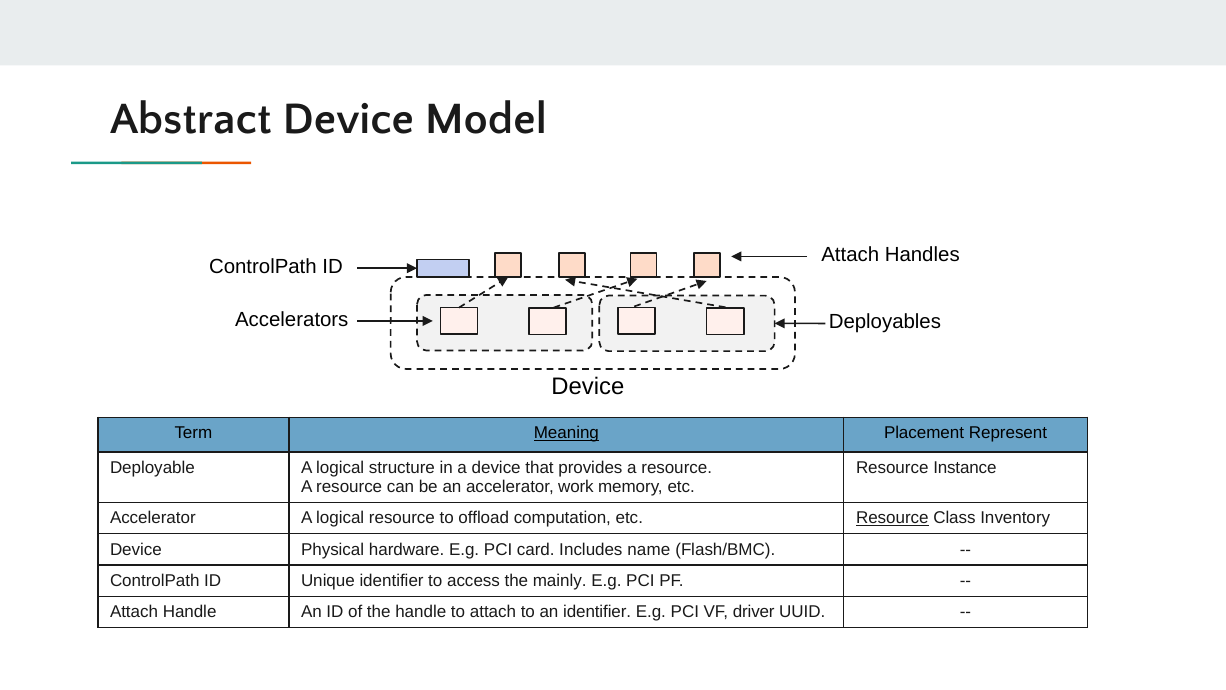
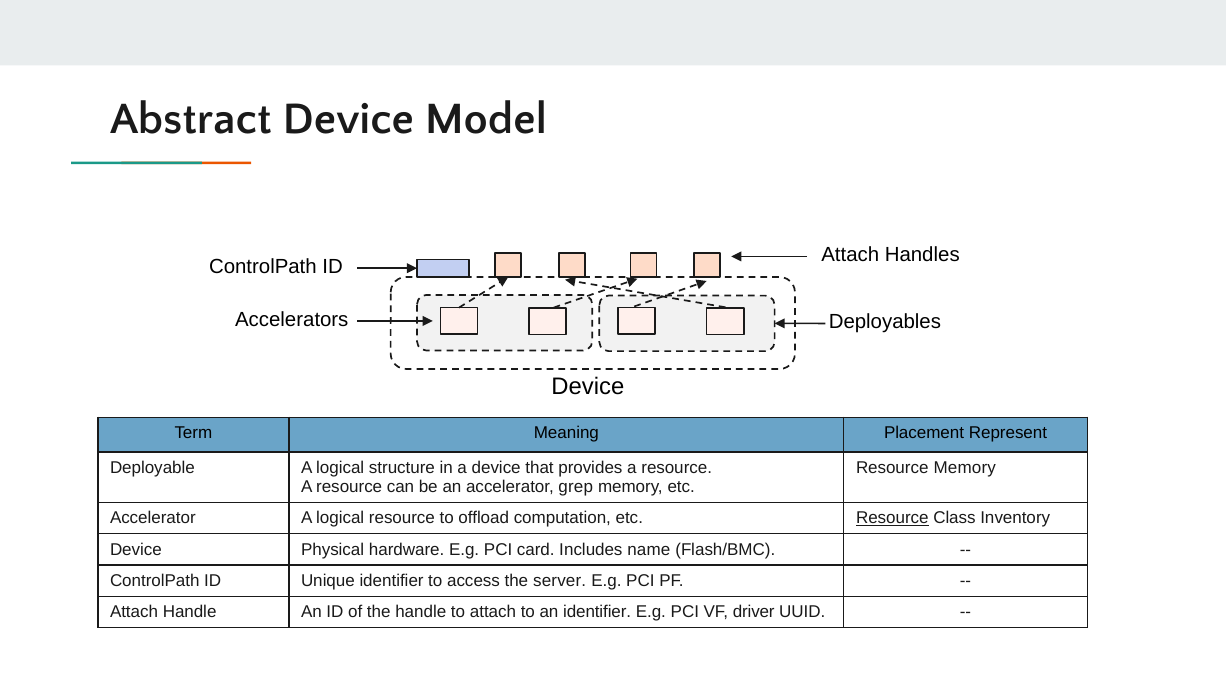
Meaning underline: present -> none (566, 433)
Resource Instance: Instance -> Memory (965, 467)
work: work -> grep (576, 487)
mainly: mainly -> server (560, 580)
